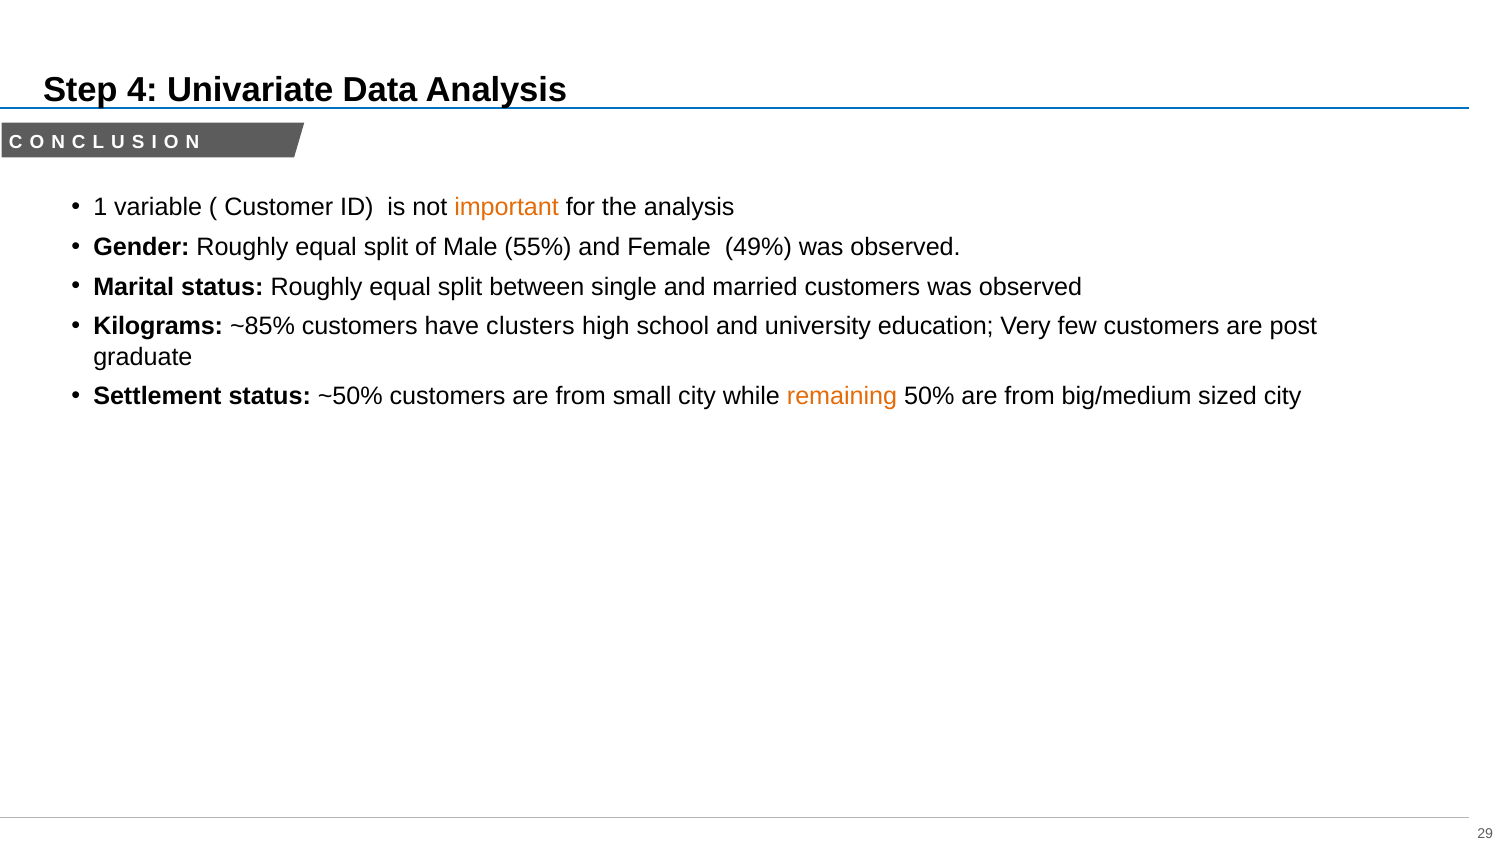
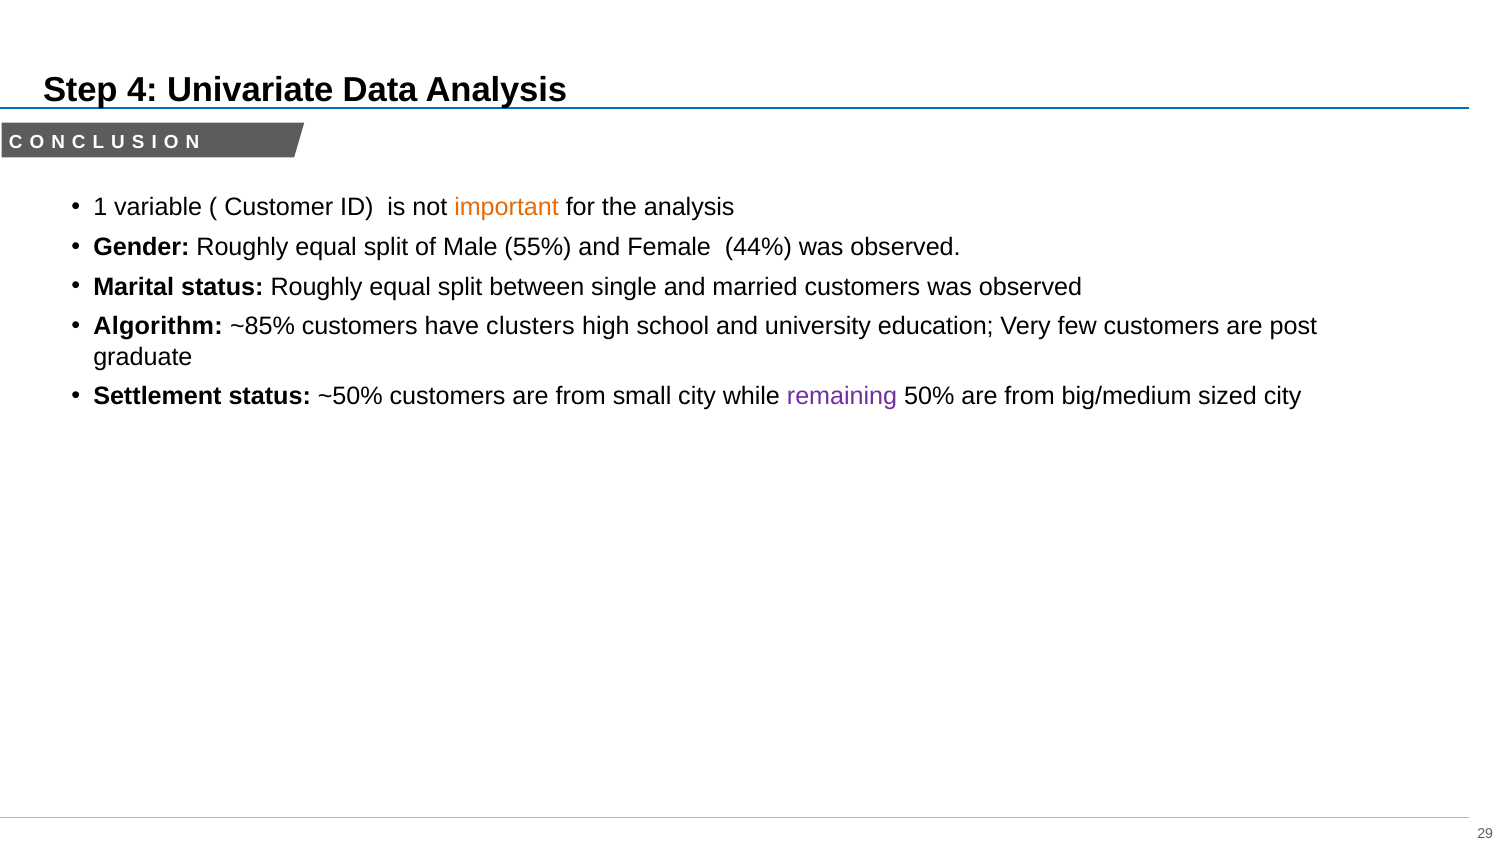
49%: 49% -> 44% (758, 247)
Kilograms: Kilograms -> Algorithm (158, 326)
remaining colour: orange -> purple (842, 396)
